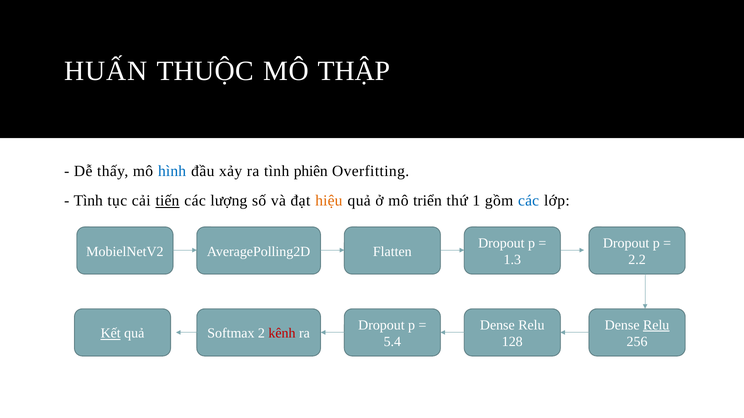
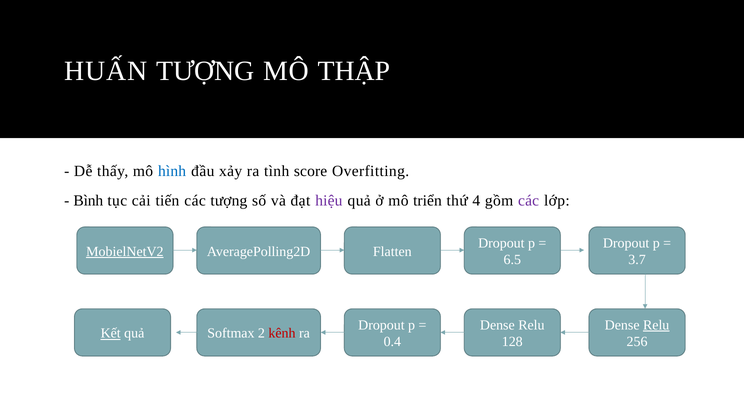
HUẤN THUỘC: THUỘC -> TƯỢNG (205, 71)
phiên: phiên -> score (311, 171)
Tình: Tình -> Bình (88, 201)
tiến underline: present -> none (167, 201)
các lượng: lượng -> tượng (229, 201)
hiệu colour: orange -> purple (329, 201)
1: 1 -> 4 (476, 201)
các colour: blue -> purple (529, 201)
MobielNetV2 underline: none -> present (125, 252)
1.3: 1.3 -> 6.5 (512, 260)
2.2: 2.2 -> 3.7 (637, 260)
5.4: 5.4 -> 0.4 (392, 342)
